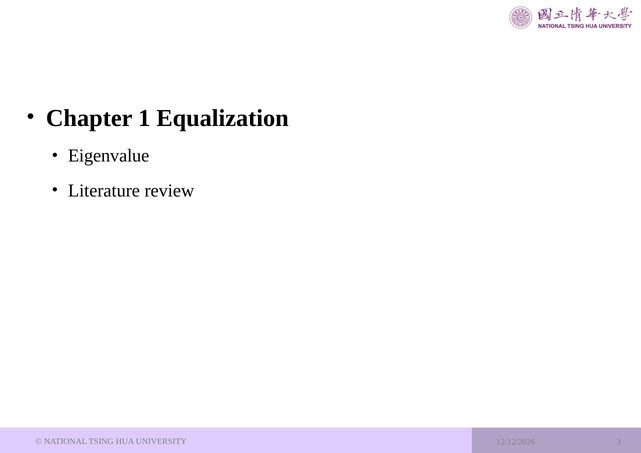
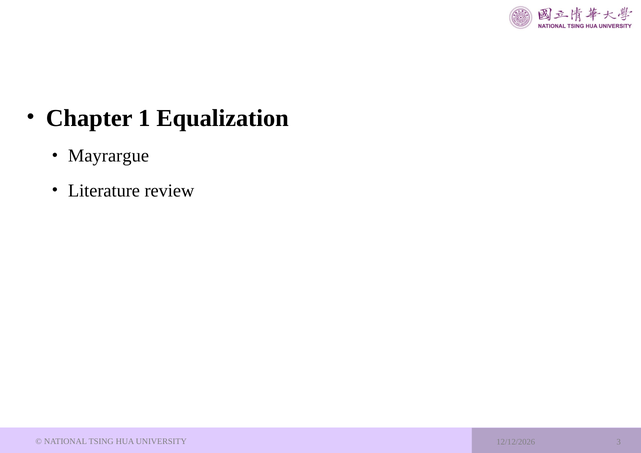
Eigenvalue: Eigenvalue -> Mayrargue (109, 156)
